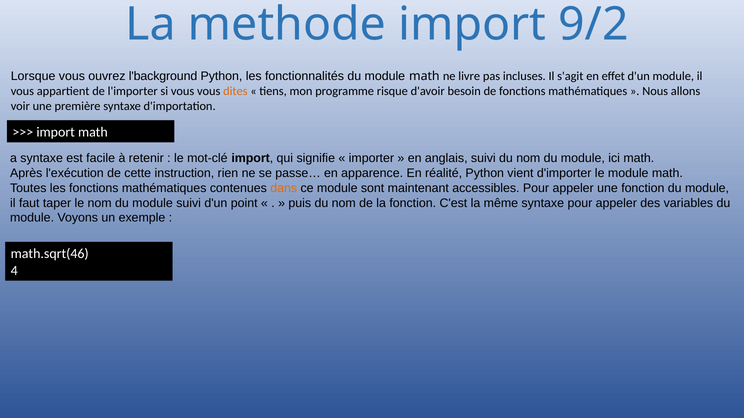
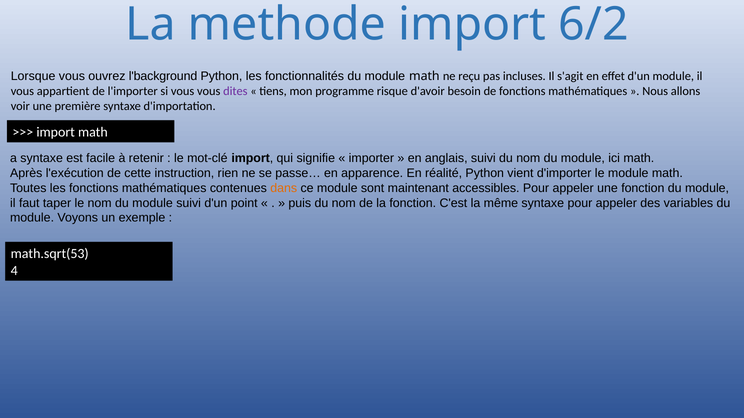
9/2: 9/2 -> 6/2 (594, 24)
livre: livre -> reçu (469, 76)
dites colour: orange -> purple (235, 91)
math.sqrt(46: math.sqrt(46 -> math.sqrt(53 (50, 254)
